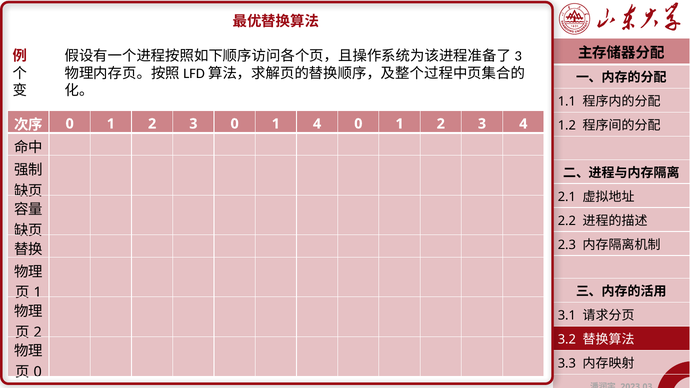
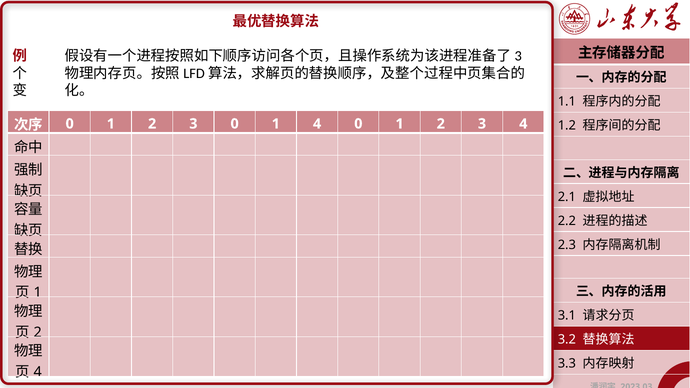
0: 0 -> 4 (38, 372)
